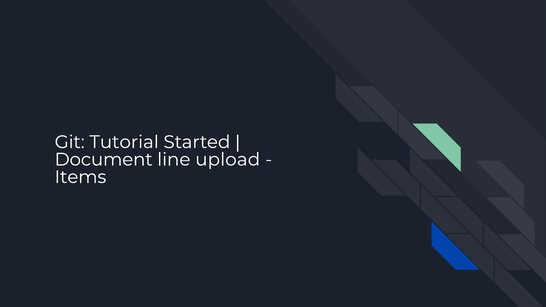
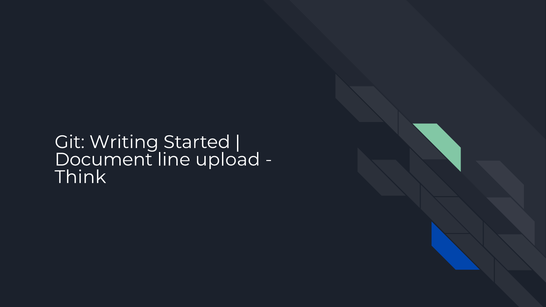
Tutorial: Tutorial -> Writing (124, 142)
Items: Items -> Think (80, 177)
